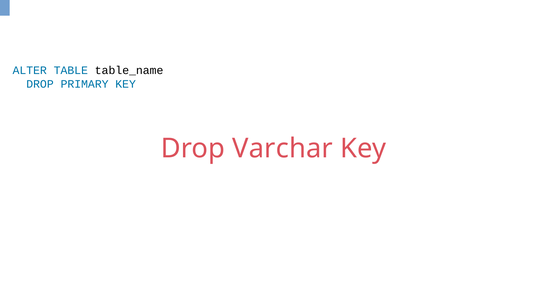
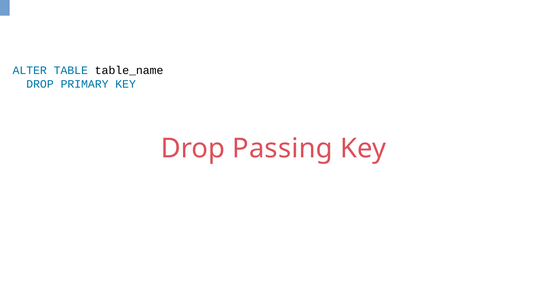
Varchar: Varchar -> Passing (282, 148)
